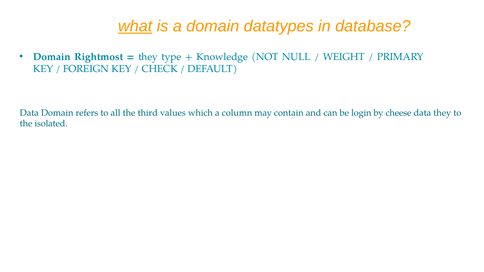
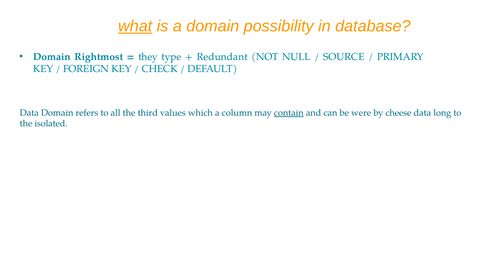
datatypes: datatypes -> possibility (279, 26)
Knowledge: Knowledge -> Redundant (222, 57)
WEIGHT: WEIGHT -> SOURCE (344, 57)
contain underline: none -> present (289, 113)
login: login -> were (361, 113)
data they: they -> long (442, 113)
